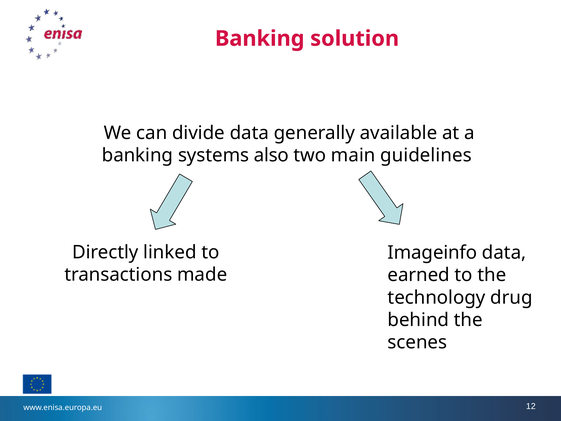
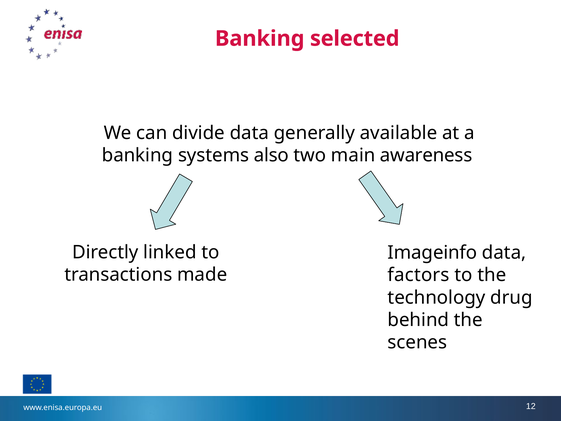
solution: solution -> selected (355, 39)
guidelines: guidelines -> awareness (426, 155)
earned: earned -> factors (419, 275)
